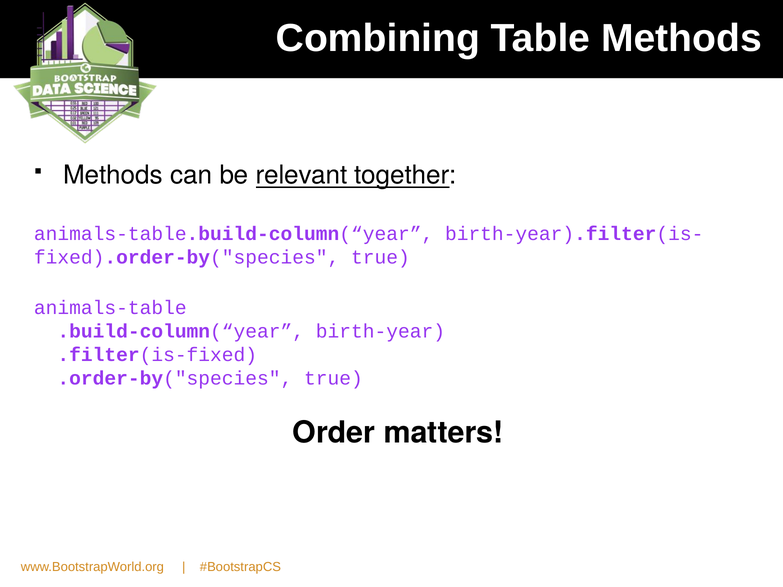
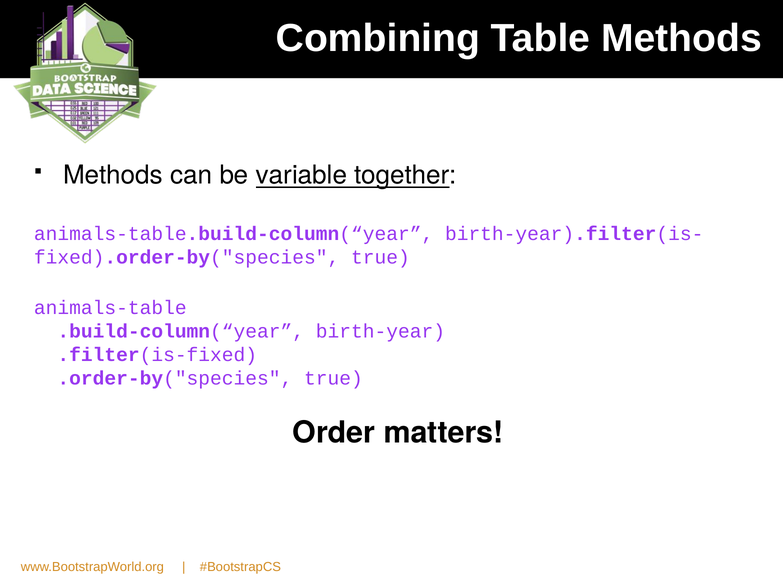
relevant: relevant -> variable (301, 175)
